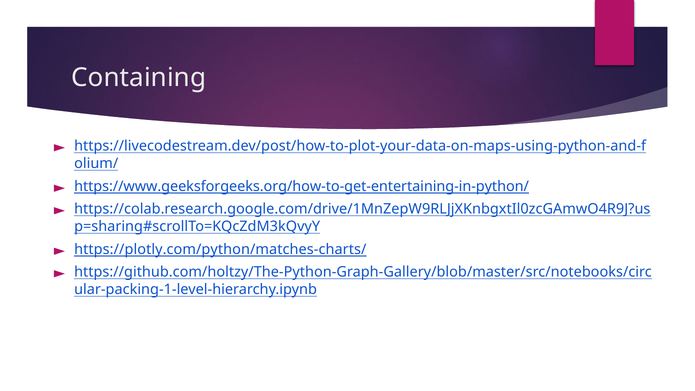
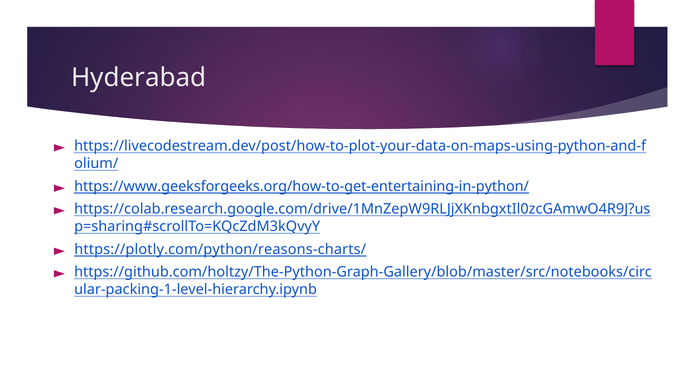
Containing: Containing -> Hyderabad (139, 77)
https://plotly.com/python/matches-charts/: https://plotly.com/python/matches-charts/ -> https://plotly.com/python/reasons-charts/ (220, 249)
